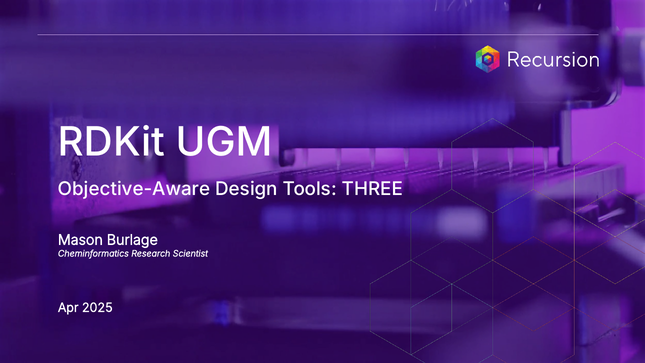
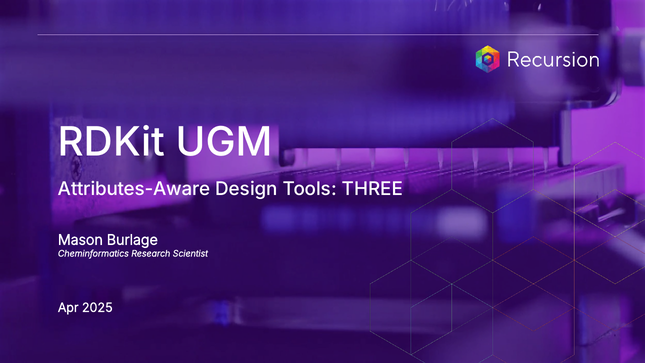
Objective-Aware: Objective-Aware -> Attributes-Aware (134, 189)
